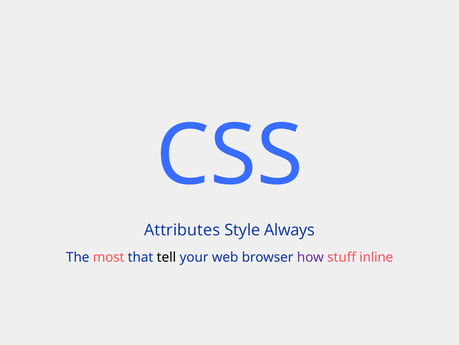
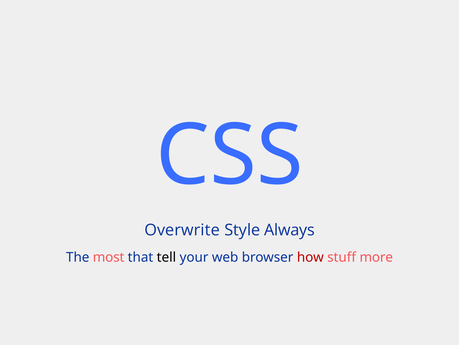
Attributes: Attributes -> Overwrite (182, 230)
how colour: purple -> red (310, 257)
inline: inline -> more (376, 257)
